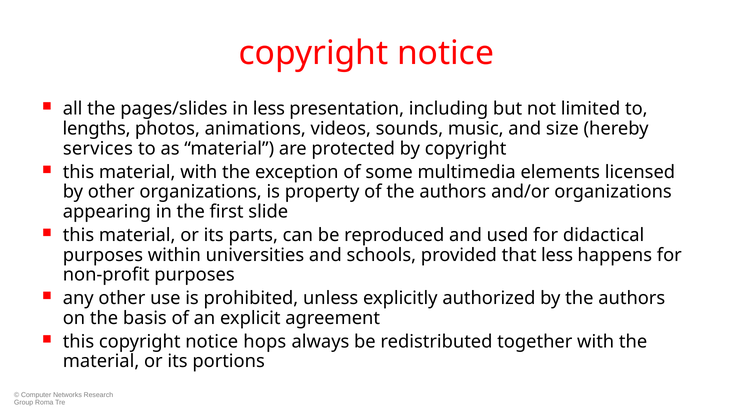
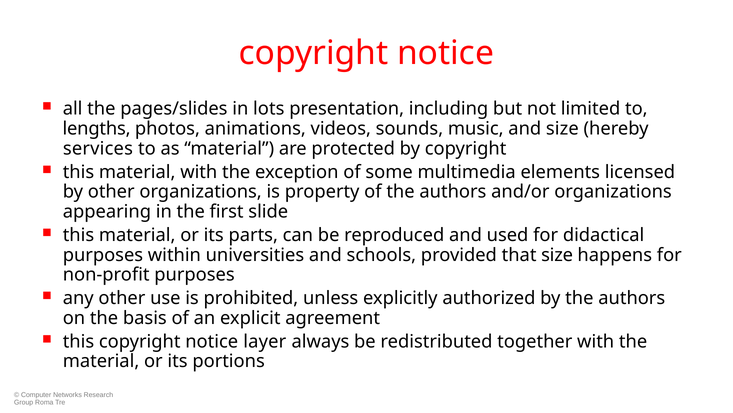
in less: less -> lots (269, 109)
that less: less -> size (557, 255)
hops: hops -> layer (265, 341)
